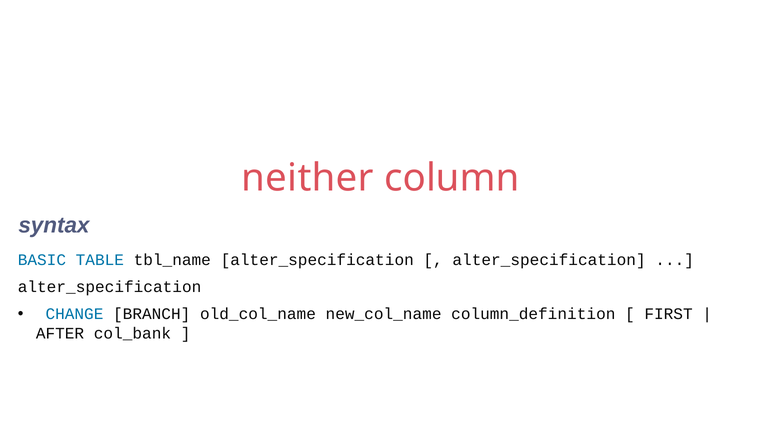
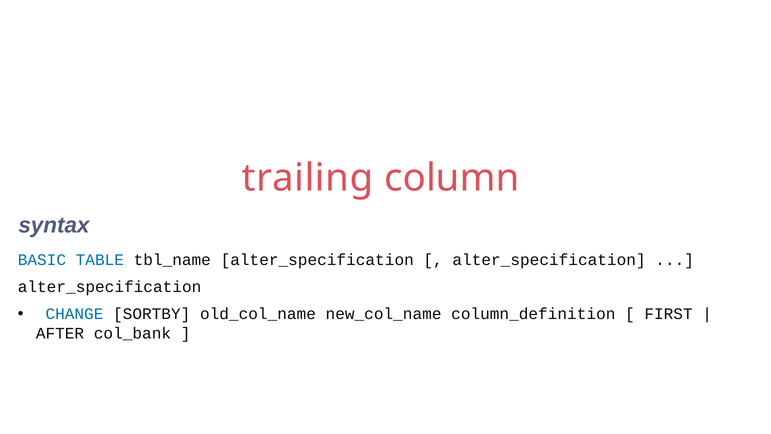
neither: neither -> trailing (307, 178)
BRANCH: BRANCH -> SORTBY (152, 314)
